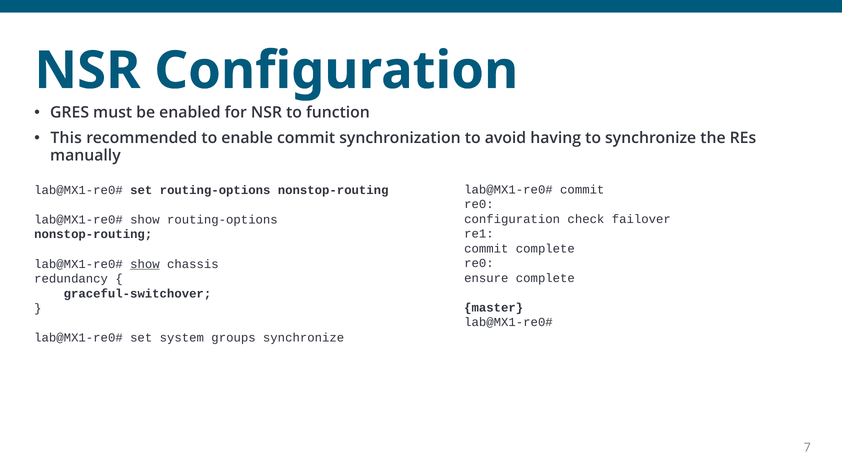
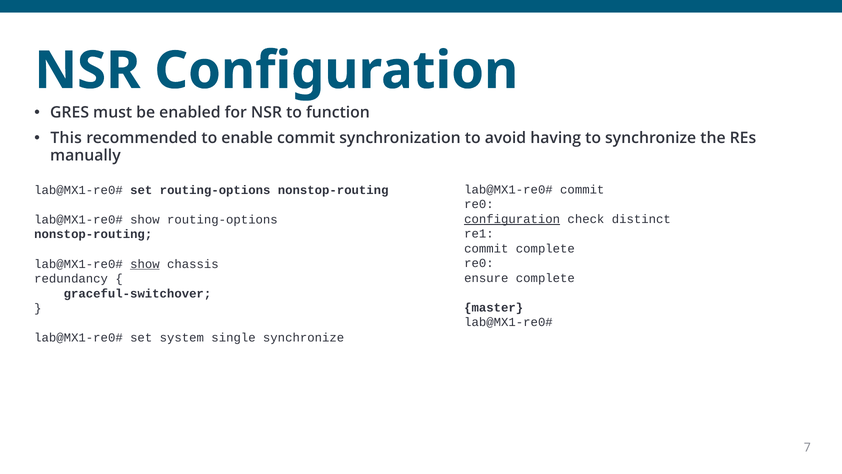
configuration underline: none -> present (512, 219)
failover: failover -> distinct (641, 219)
groups: groups -> single (234, 337)
